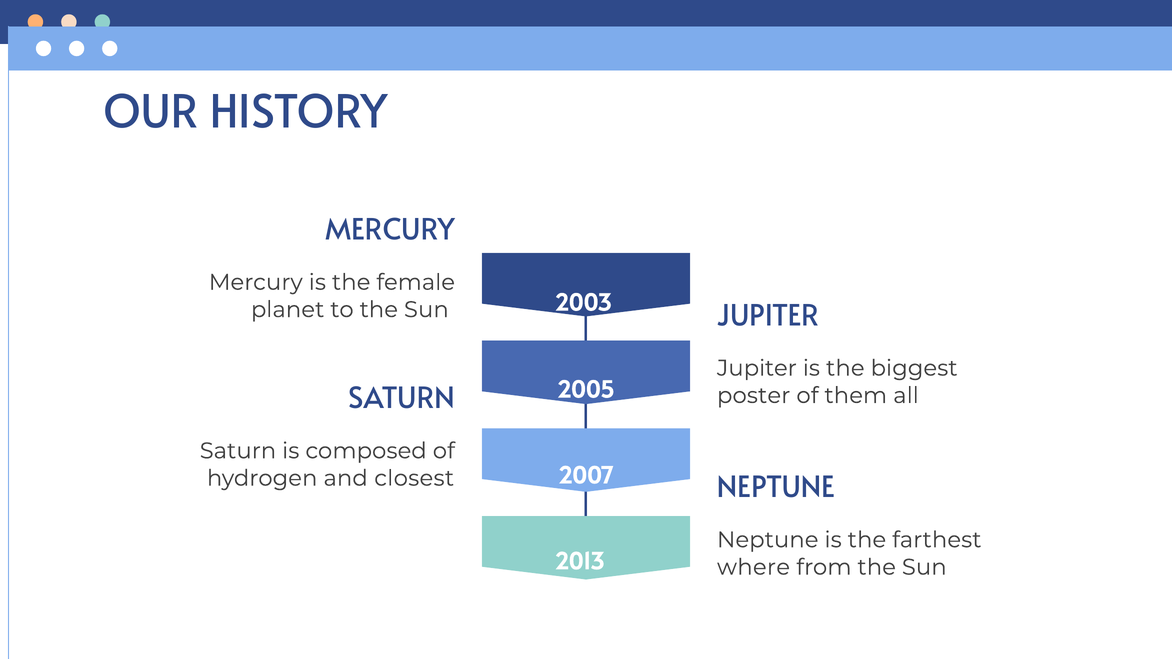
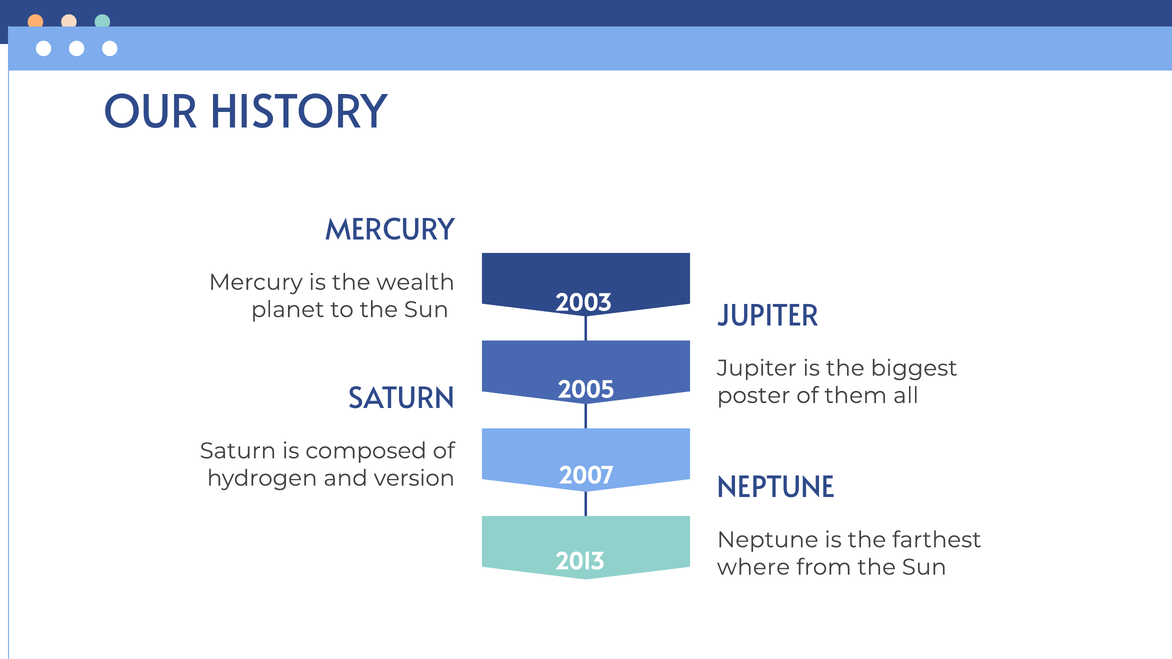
female: female -> wealth (416, 282)
closest: closest -> version (414, 478)
